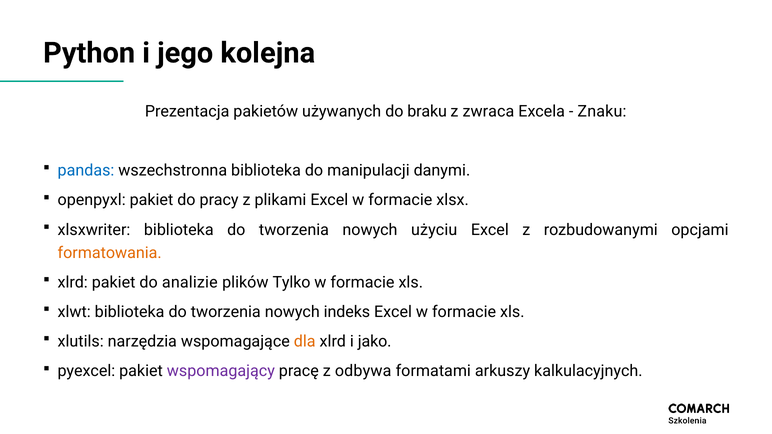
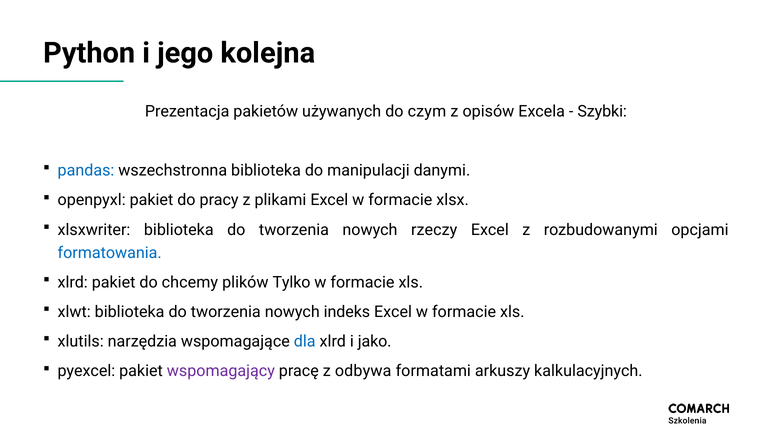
braku: braku -> czym (427, 112)
zwraca: zwraca -> opisów (488, 112)
Znaku: Znaku -> Szybki (602, 112)
użyciu: użyciu -> rzeczy (434, 230)
formatowania colour: orange -> blue (110, 253)
analizie: analizie -> chcemy (190, 283)
dla colour: orange -> blue (305, 342)
